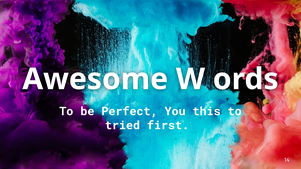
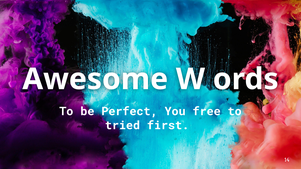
this: this -> free (207, 112)
